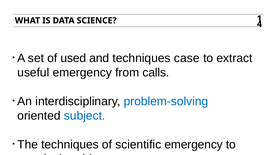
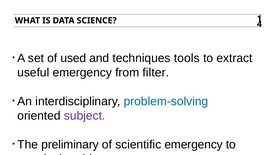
case: case -> tools (187, 58)
calls: calls -> filter (156, 73)
subject colour: blue -> purple (85, 116)
The techniques: techniques -> preliminary (70, 144)
